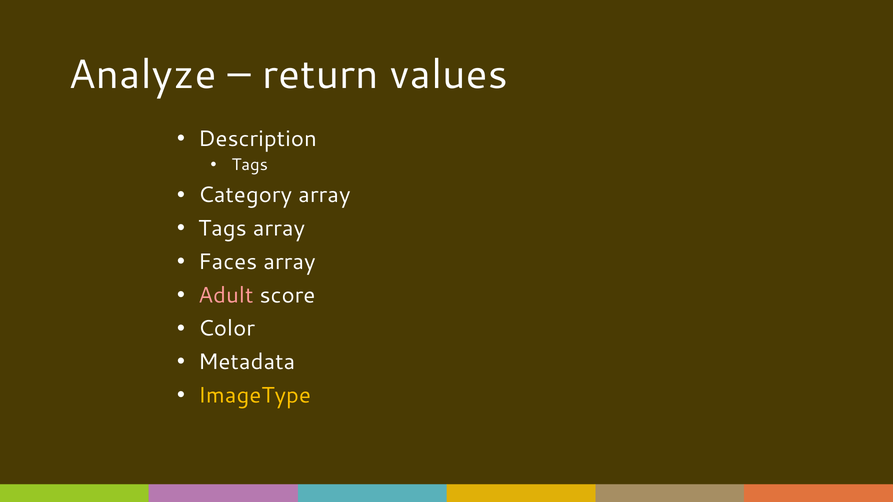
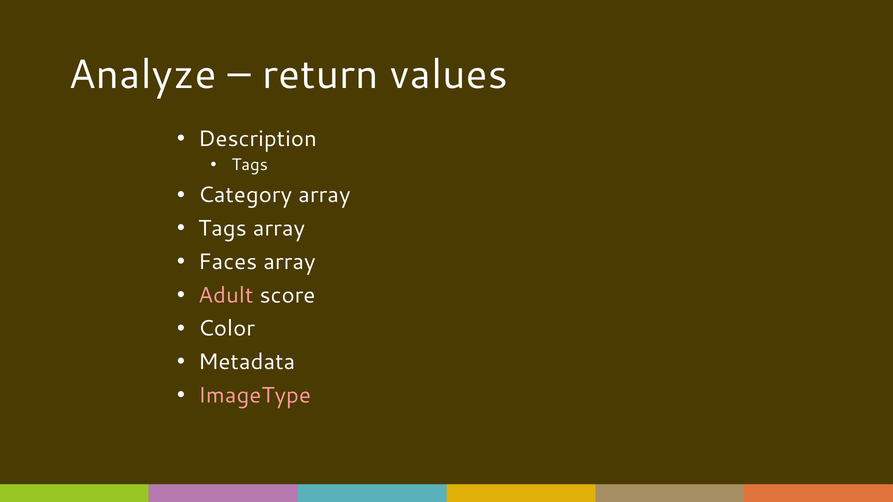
ImageType colour: yellow -> pink (254, 396)
